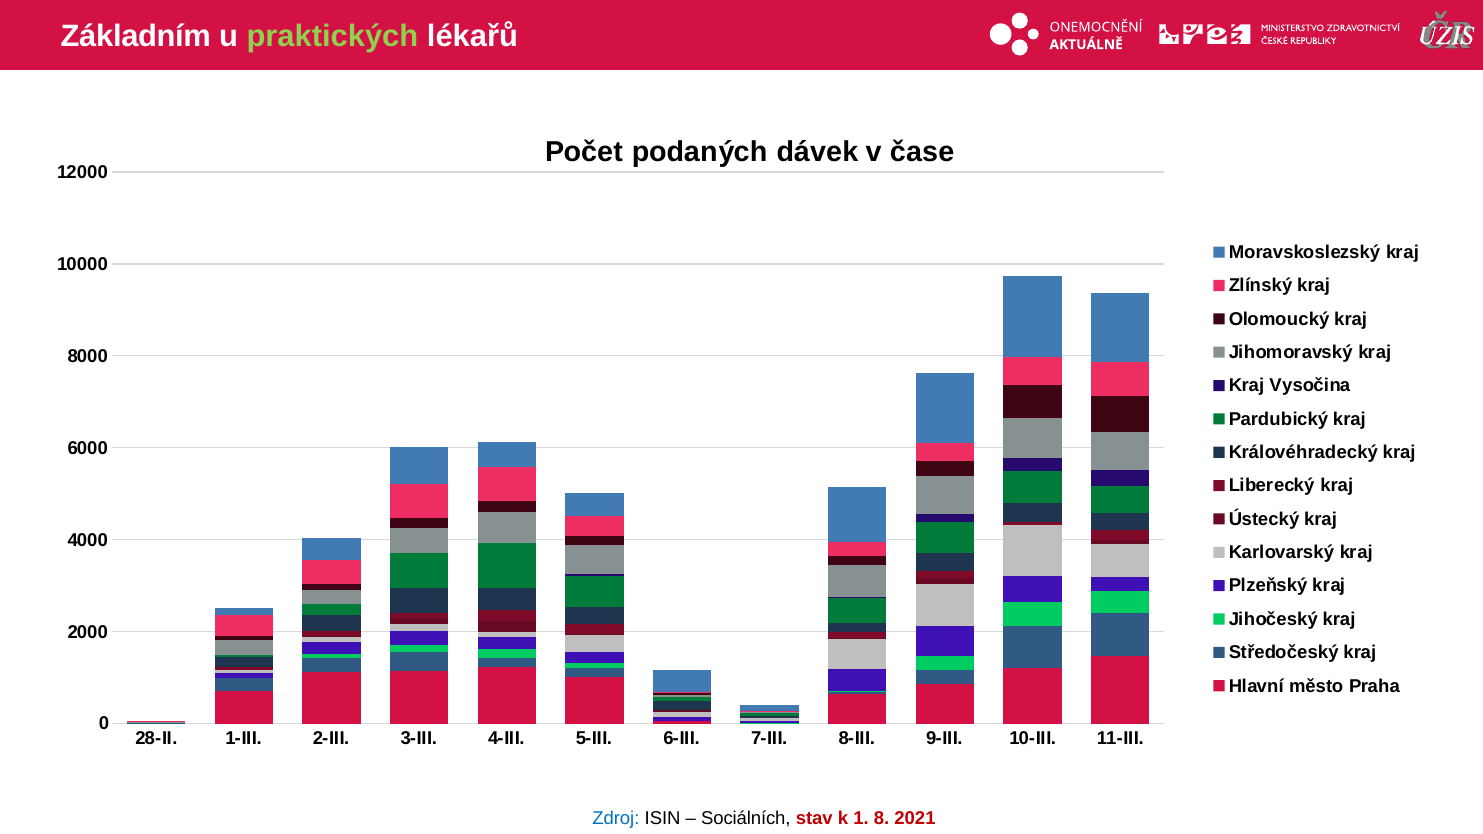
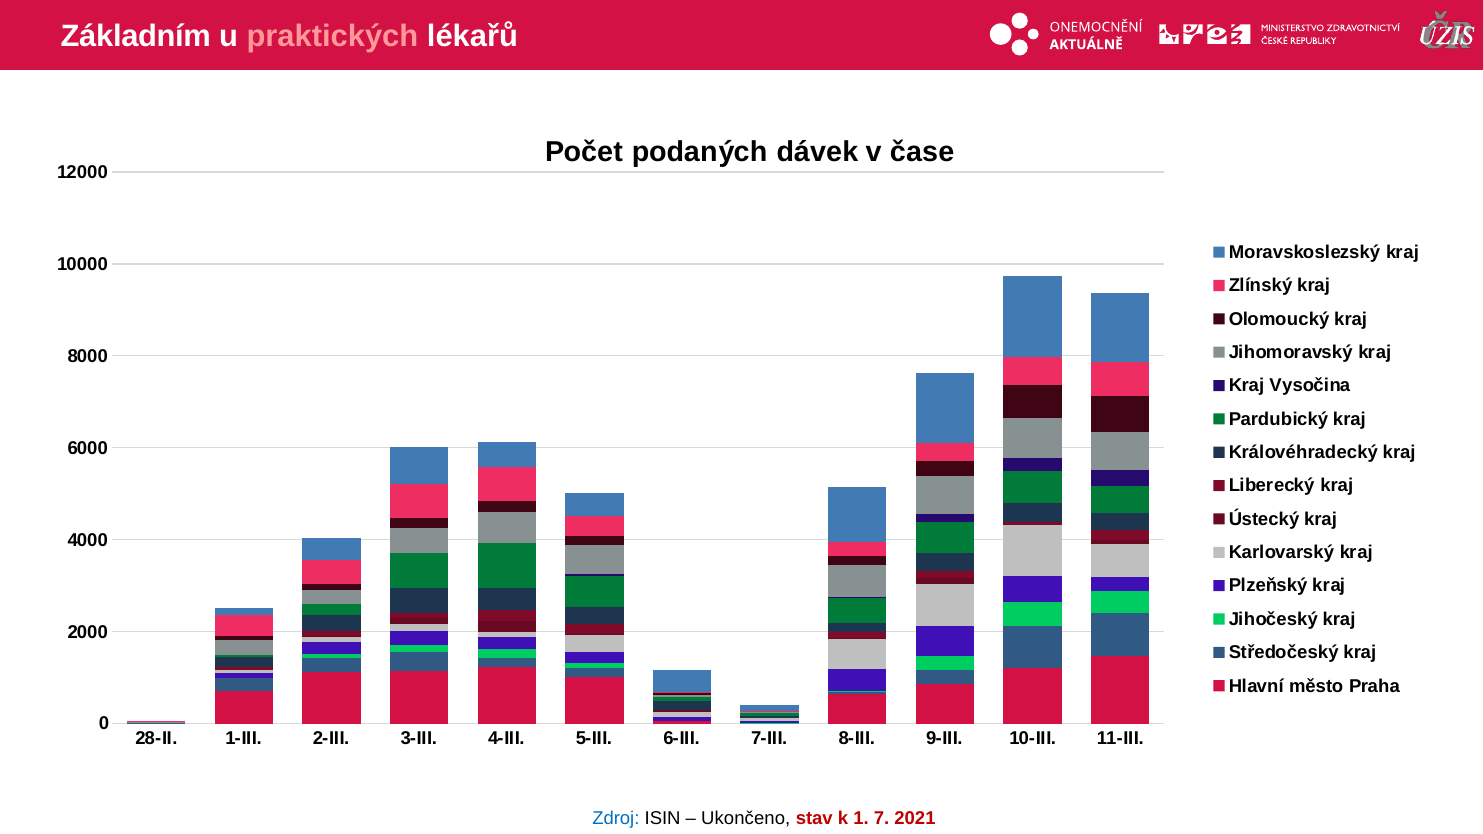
praktických colour: light green -> pink (332, 37)
Sociálních: Sociálních -> Ukončeno (746, 819)
8: 8 -> 7 (882, 819)
